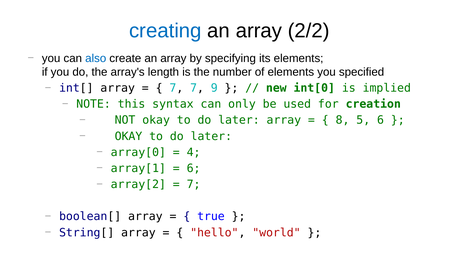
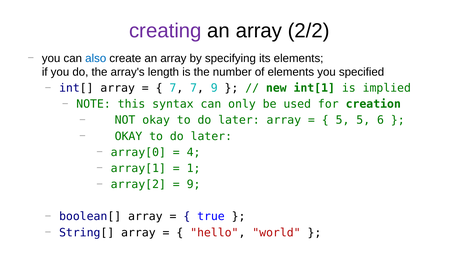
creating colour: blue -> purple (165, 31)
int[0: int[0 -> int[1 (314, 88)
8: 8 -> 5 (343, 120)
6: 6 -> 1 (194, 169)
7: 7 -> 9 (194, 185)
